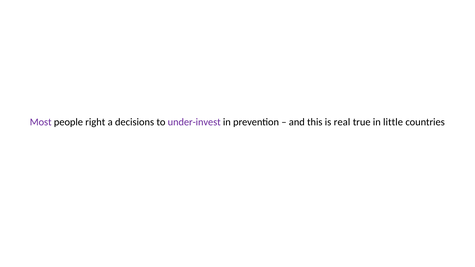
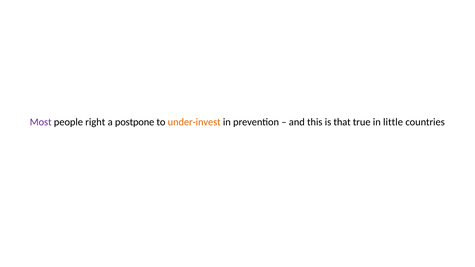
decisions: decisions -> postpone (135, 122)
under-invest colour: purple -> orange (194, 122)
real: real -> that (342, 122)
